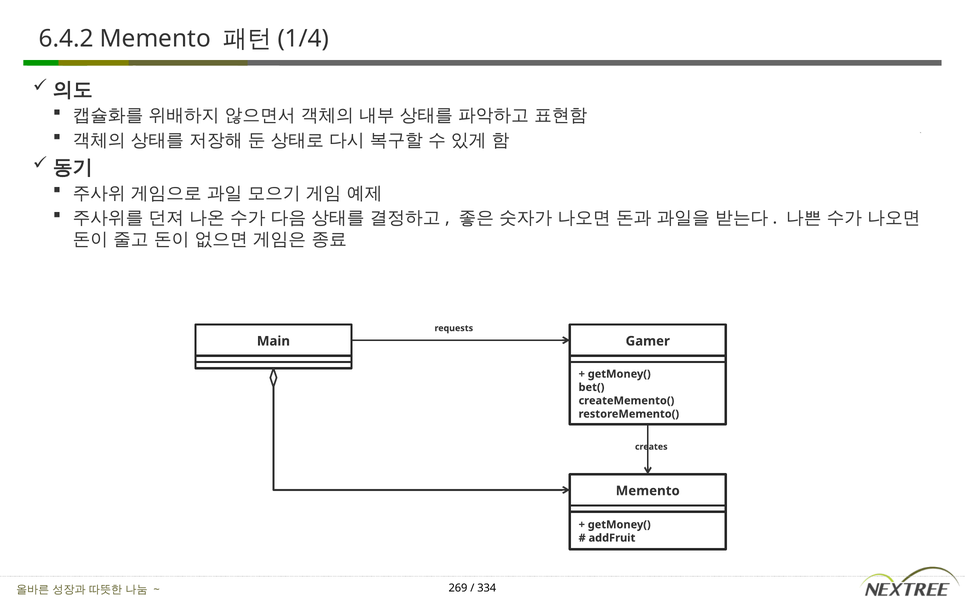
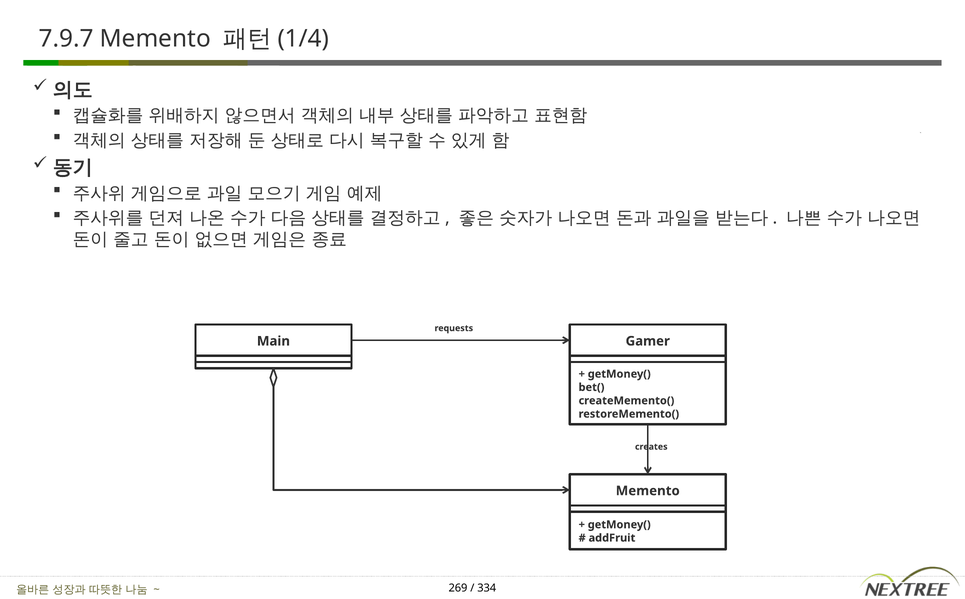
6.4.2: 6.4.2 -> 7.9.7 (66, 39)
